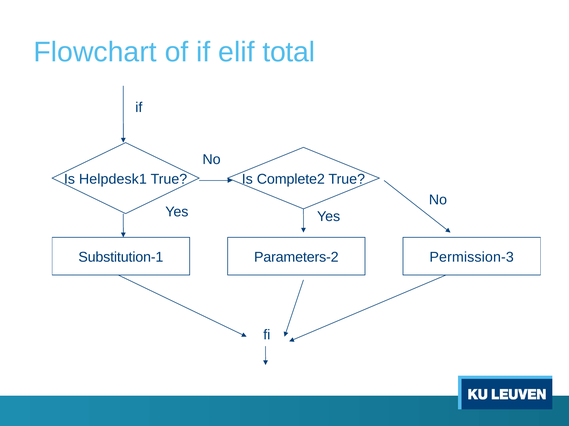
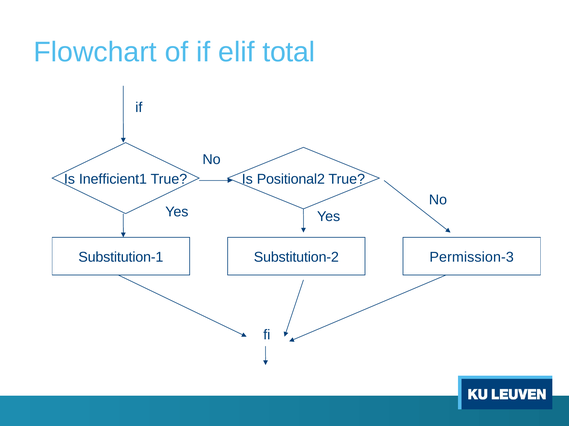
Helpdesk1: Helpdesk1 -> Inefficient1 (113, 179)
Complete2: Complete2 -> Positional2 (291, 179)
Parameters-2: Parameters-2 -> Substitution-2 (296, 258)
